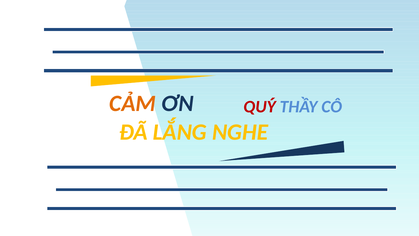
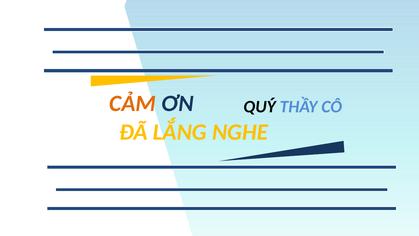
QUÝ colour: red -> black (260, 107)
